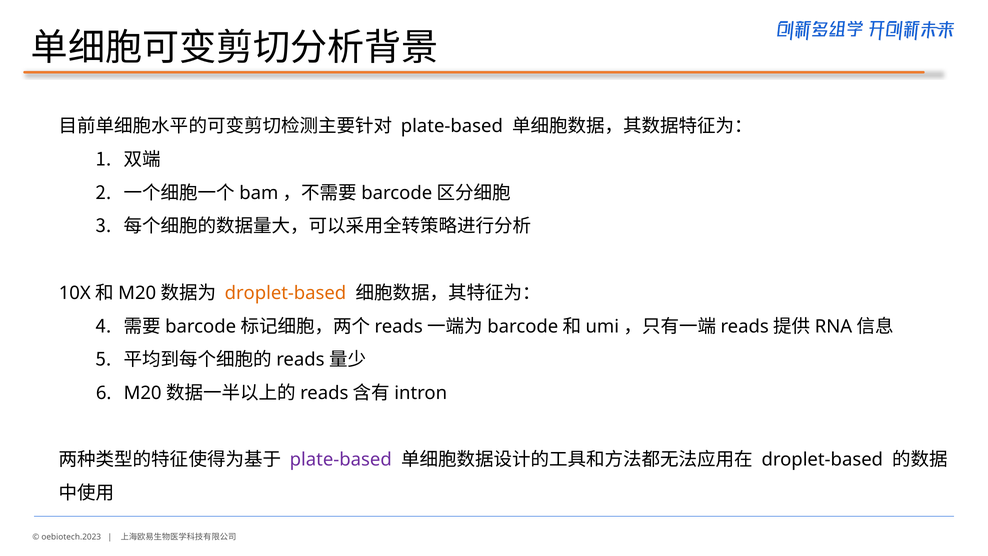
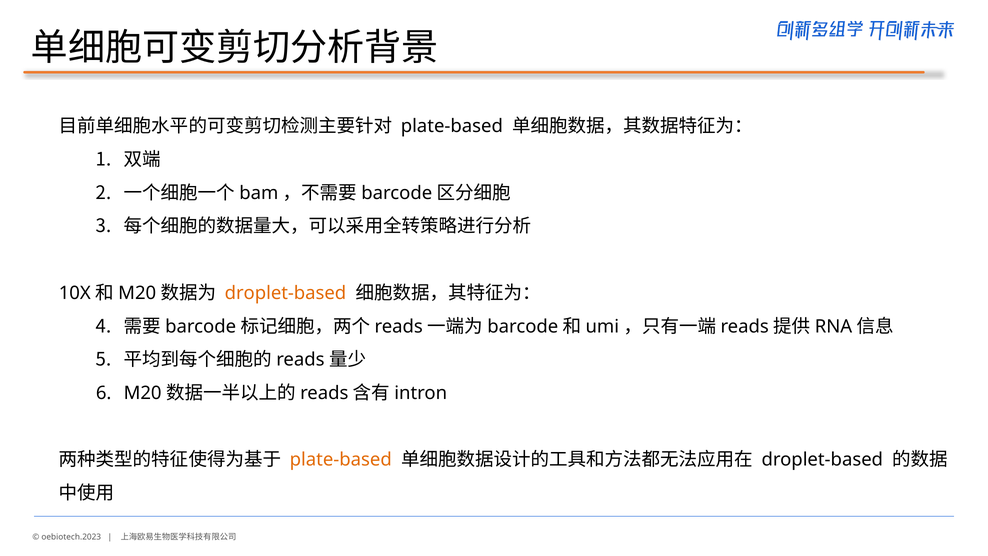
plate-based colour: purple -> orange (341, 460)
